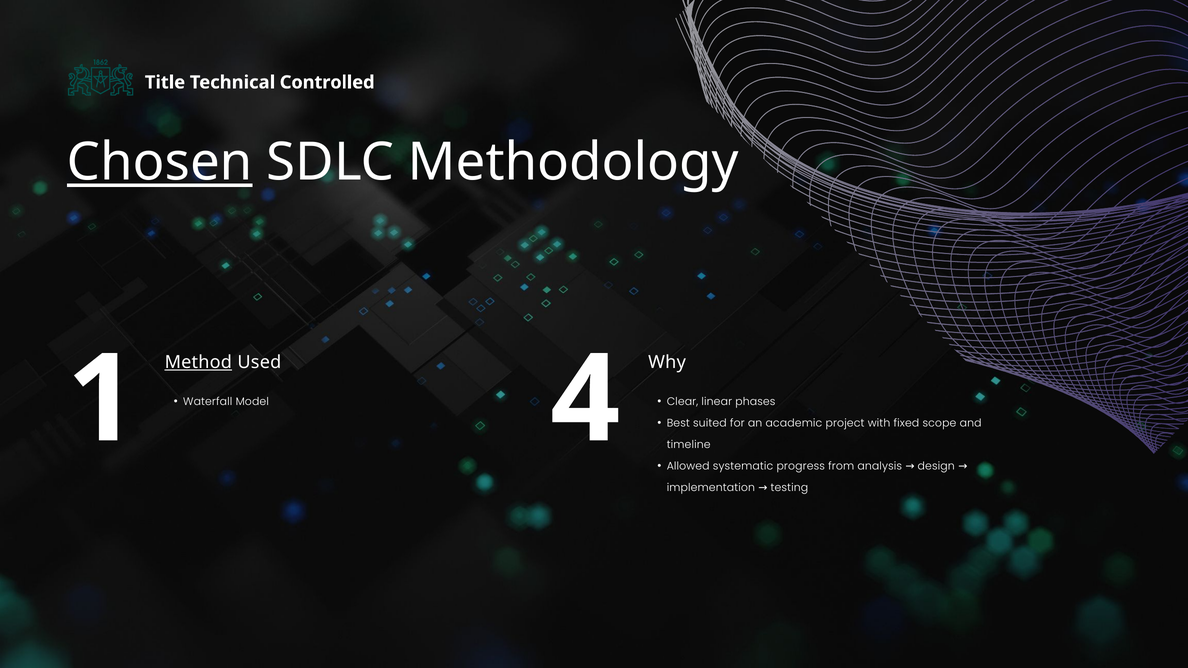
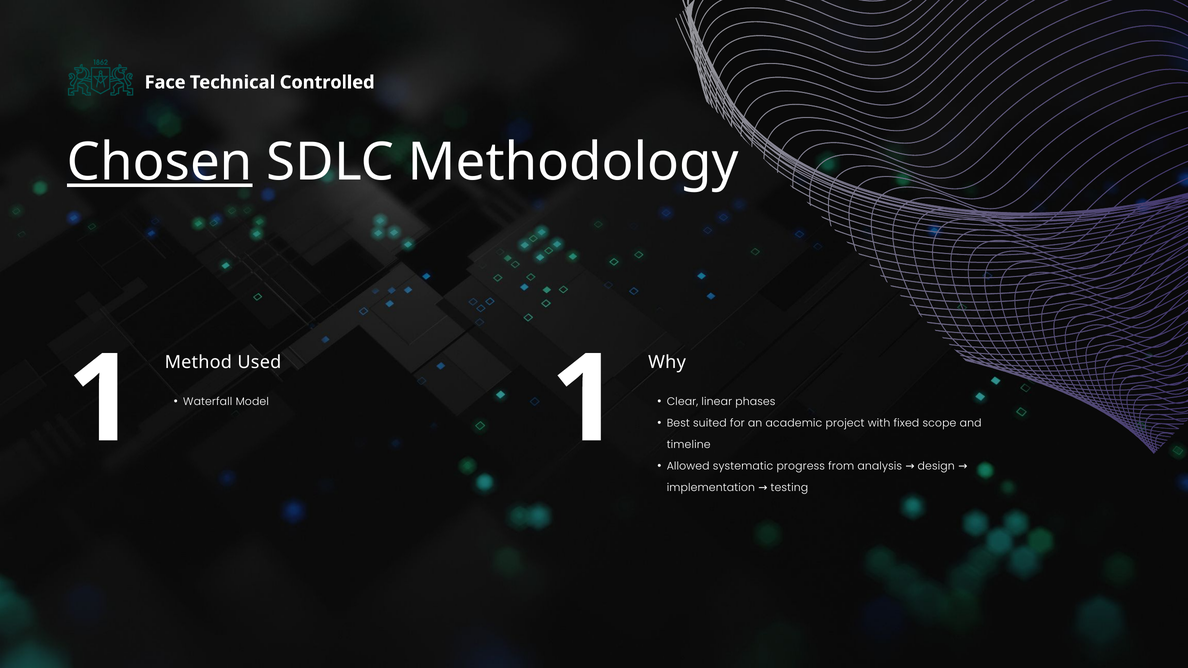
Title: Title -> Face (165, 82)
Method underline: present -> none (198, 362)
1 4: 4 -> 1 (585, 400)
